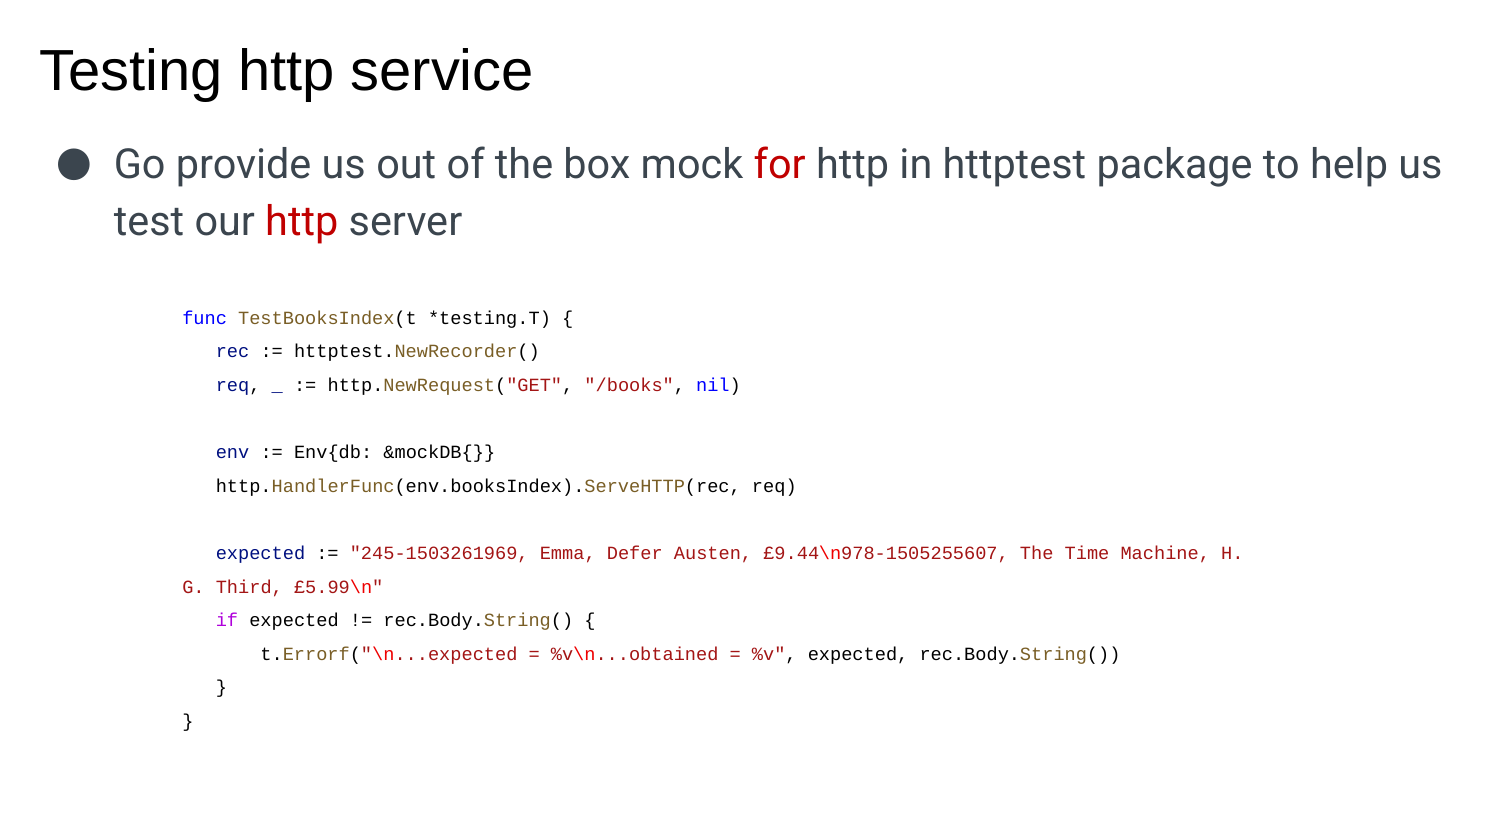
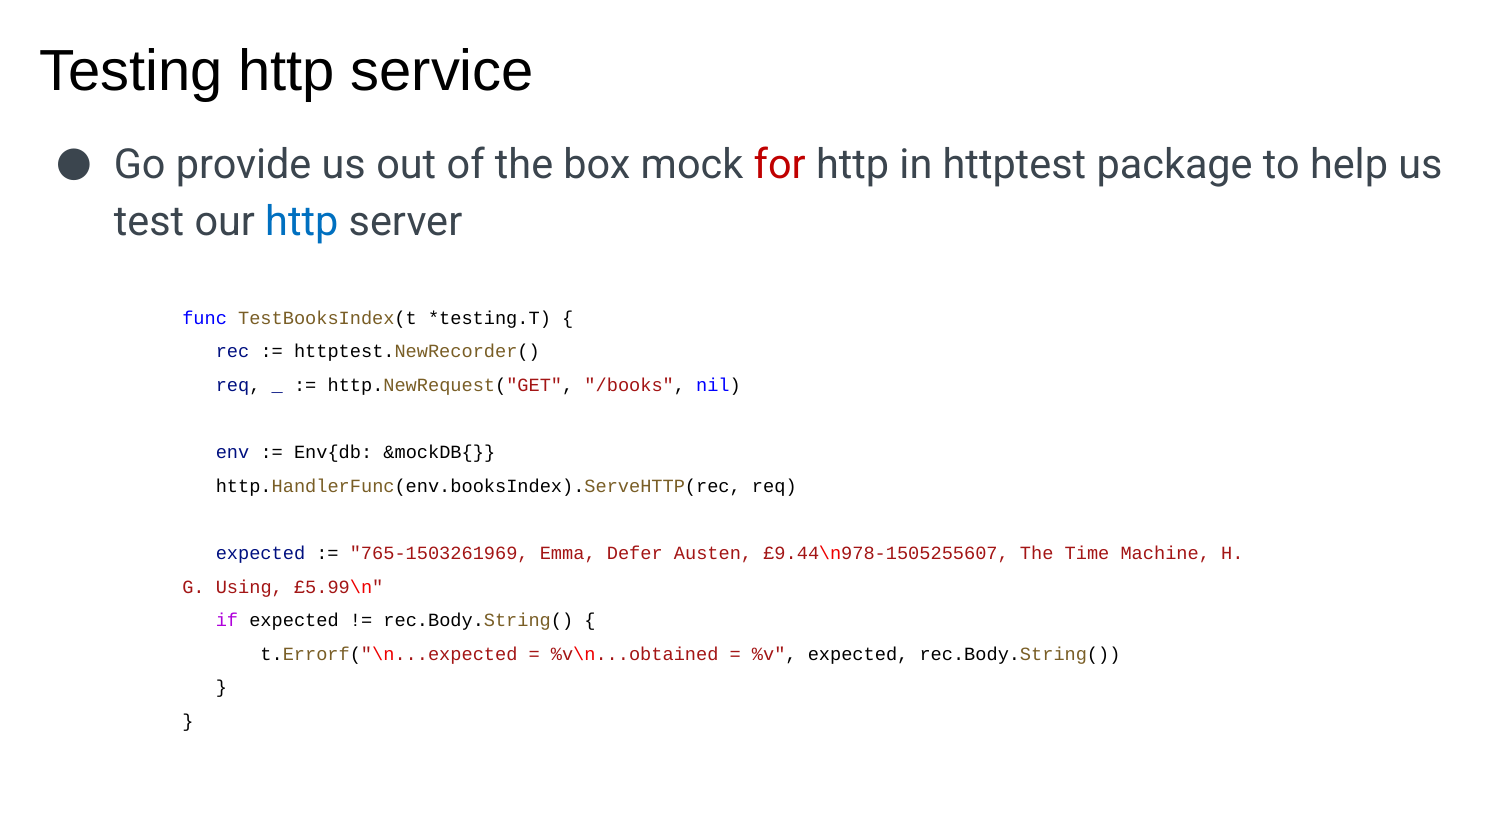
http colour: red -> blue (302, 221)
245-1503261969: 245-1503261969 -> 765-1503261969 (439, 553)
Third: Third -> Using (249, 587)
